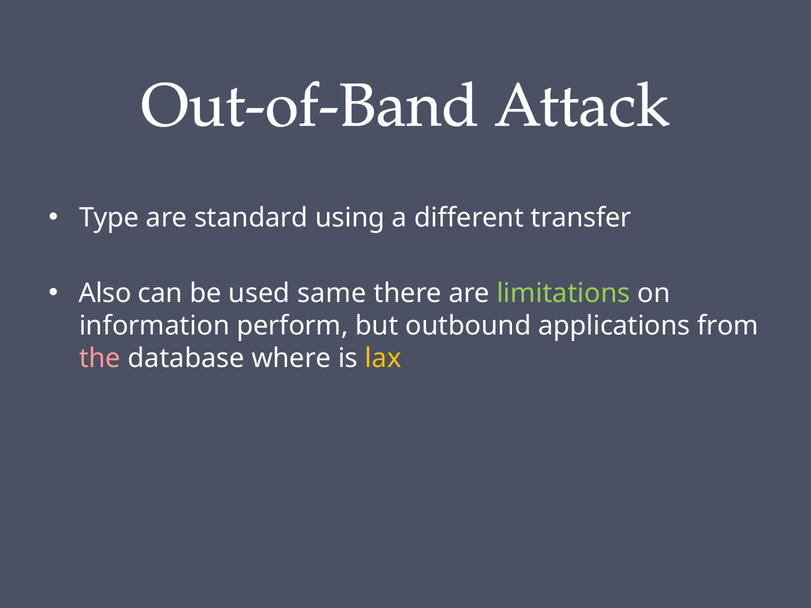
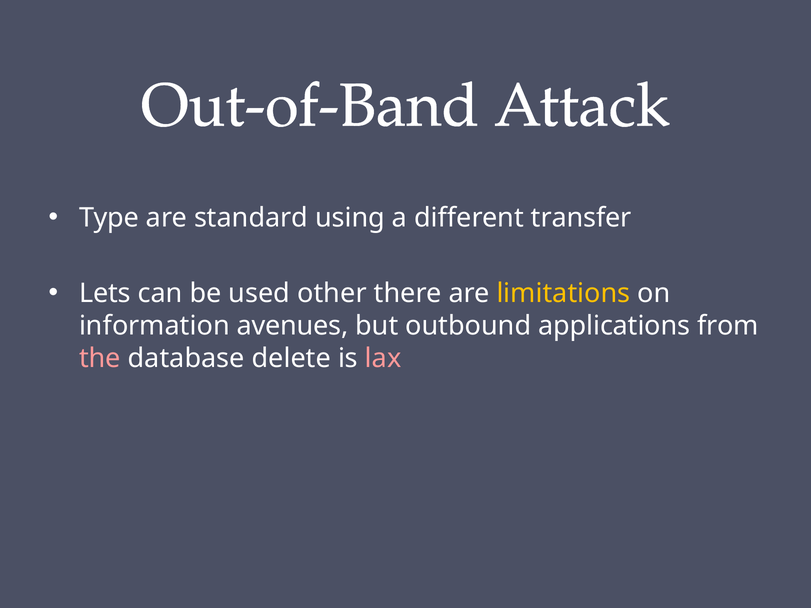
Also: Also -> Lets (105, 293)
same: same -> other (332, 293)
limitations colour: light green -> yellow (563, 293)
perform: perform -> avenues (293, 326)
where: where -> delete (291, 358)
lax colour: yellow -> pink (383, 358)
